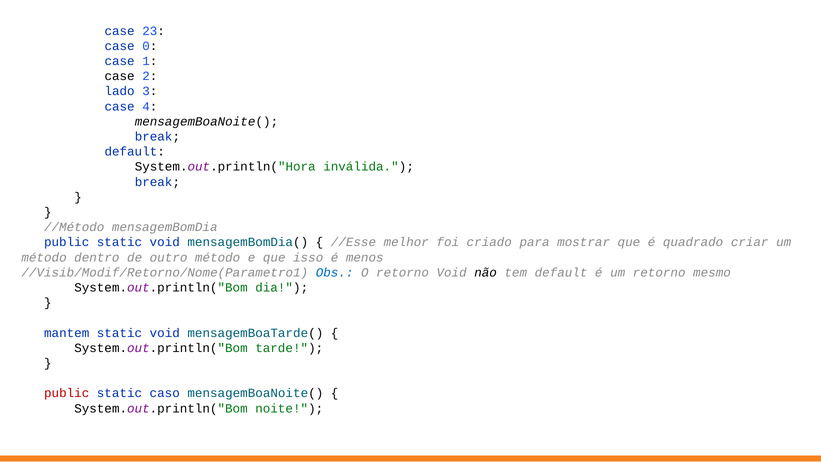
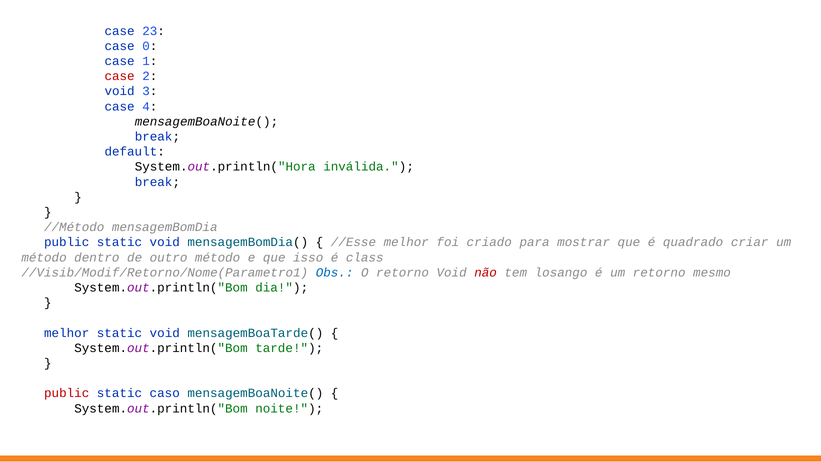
case colour: black -> red (120, 76)
lado: lado -> void (120, 91)
menos: menos -> class (365, 257)
não colour: black -> red (486, 272)
tem default: default -> losango (561, 272)
mantem: mantem -> melhor (67, 333)
